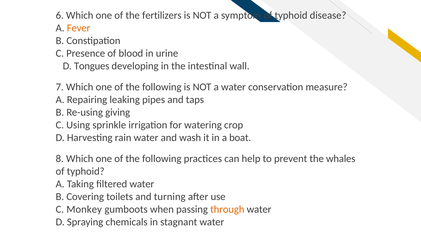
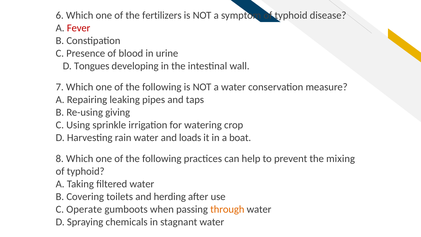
Fever colour: orange -> red (79, 28)
wash: wash -> loads (190, 137)
whales: whales -> mixing (341, 159)
turning: turning -> herding (170, 196)
Monkey: Monkey -> Operate (84, 209)
